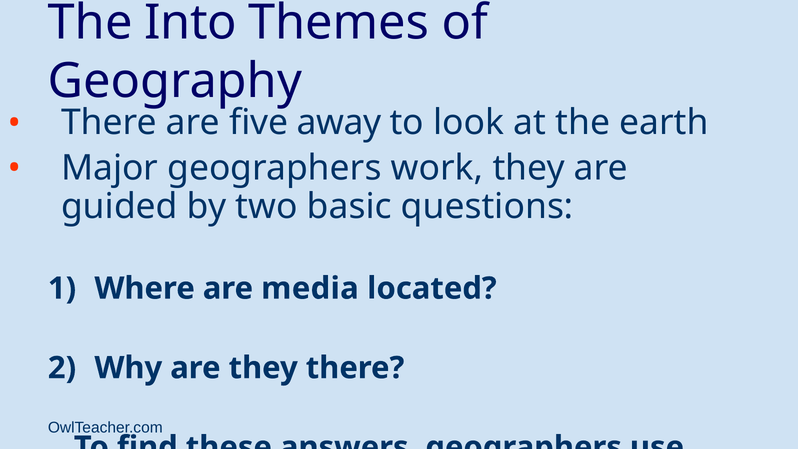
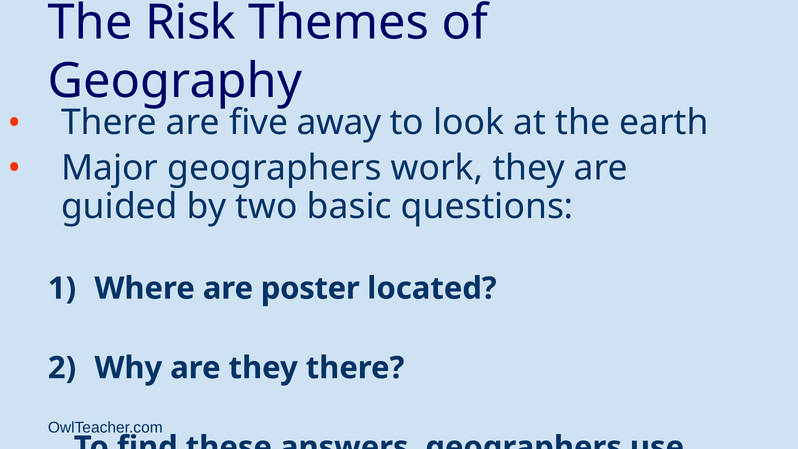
Into: Into -> Risk (191, 22)
media: media -> poster (310, 288)
